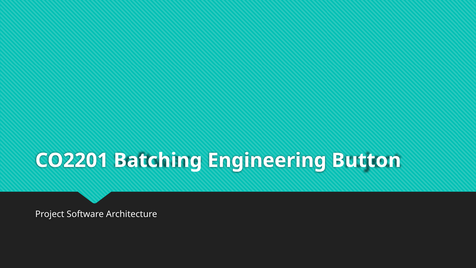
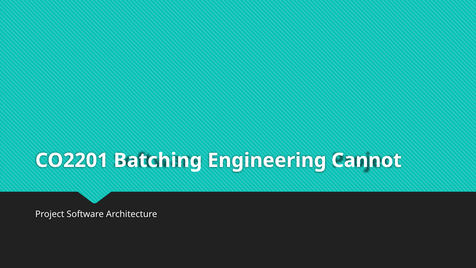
Button: Button -> Cannot (366, 160)
